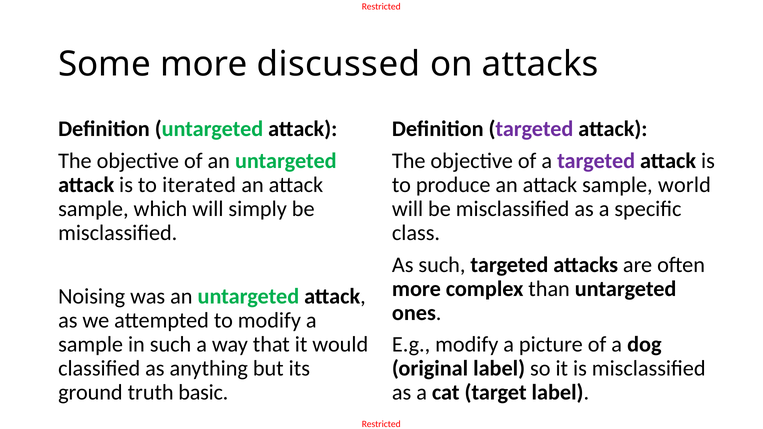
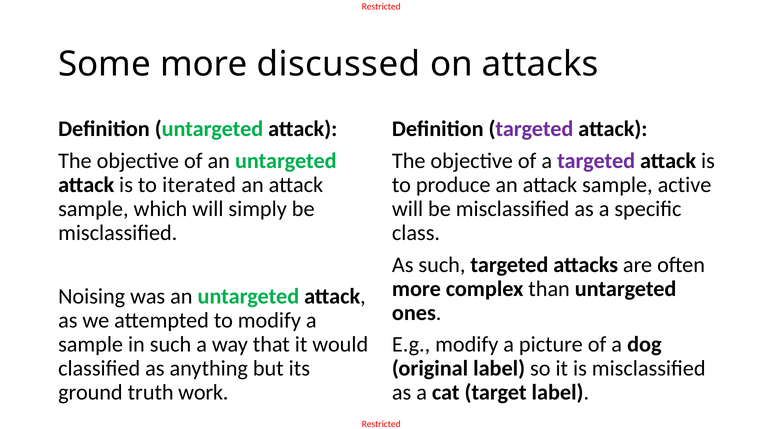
world: world -> active (685, 185)
basic: basic -> work (203, 393)
